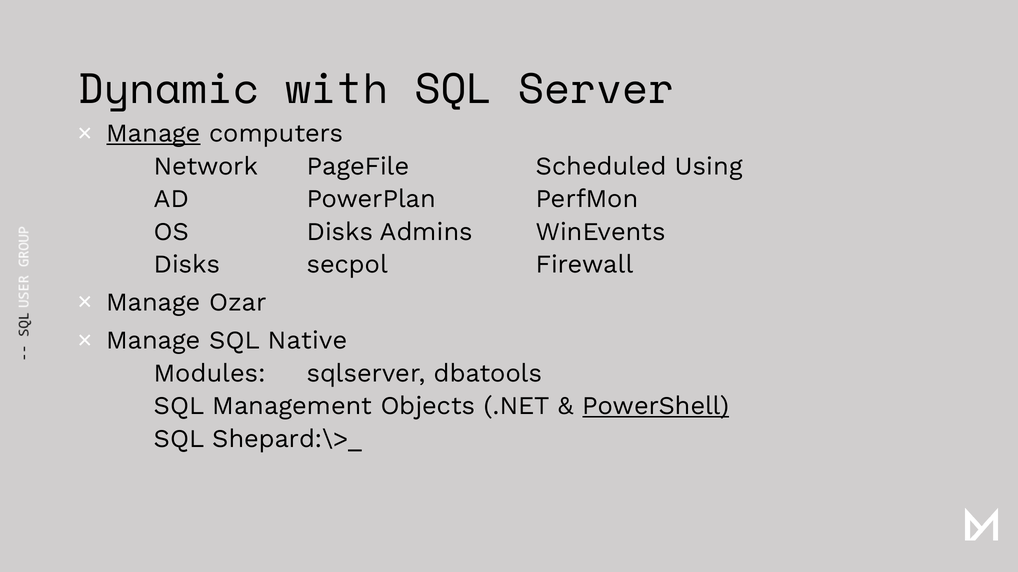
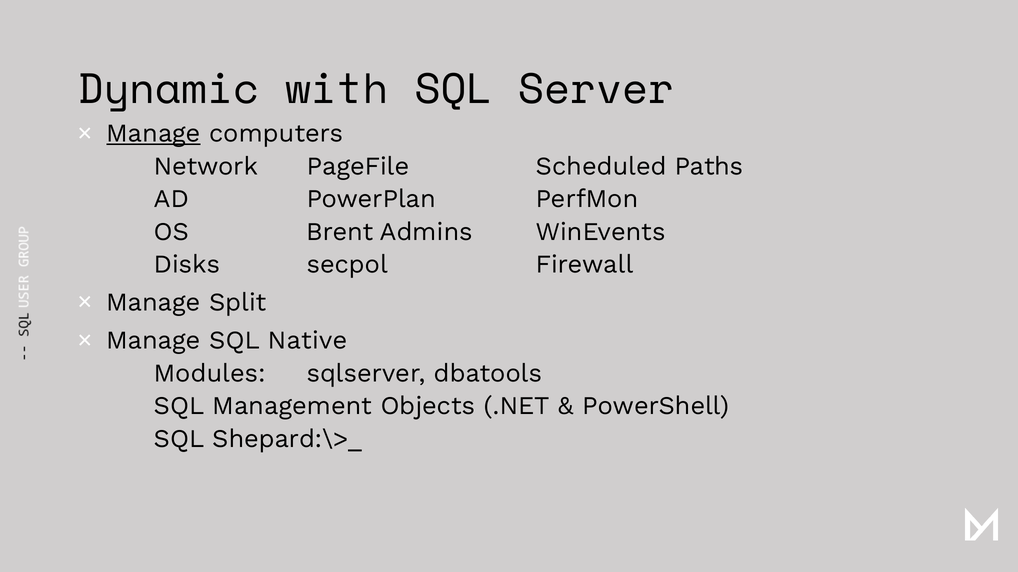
Using: Using -> Paths (709, 166)
OS Disks: Disks -> Brent (340, 232)
Ozar: Ozar -> Split (238, 303)
PowerShell underline: present -> none (656, 406)
